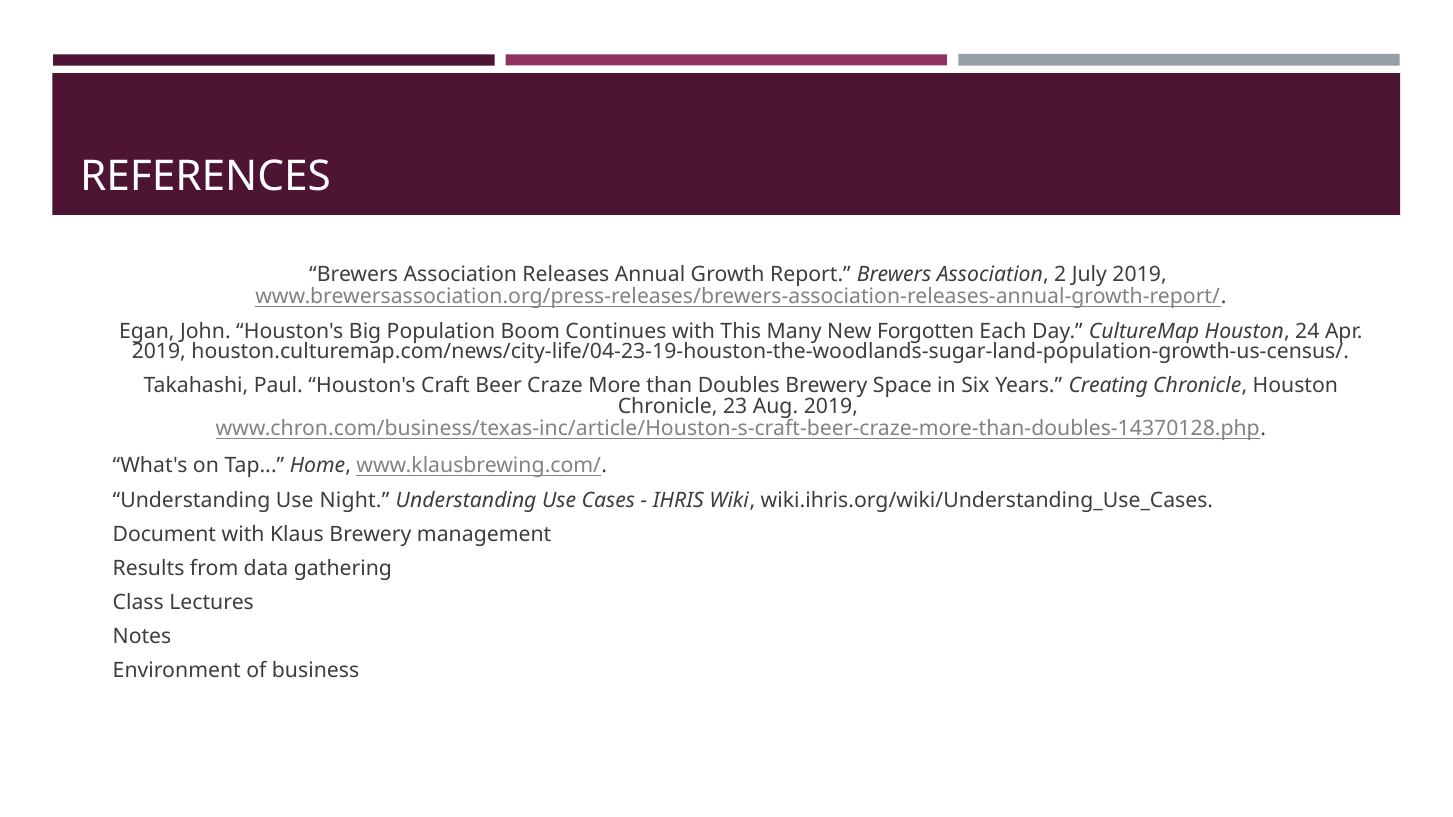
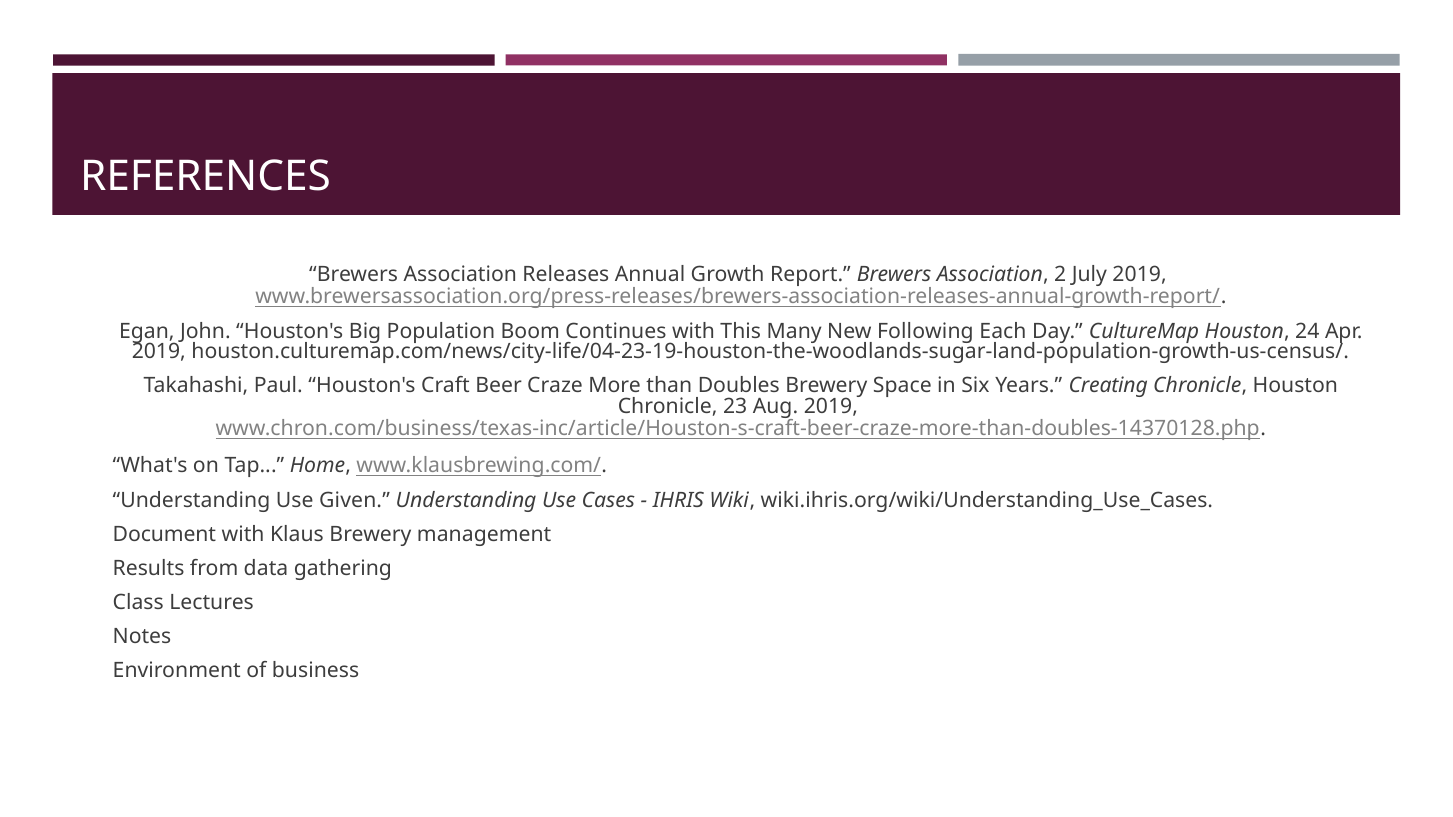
Forgotten: Forgotten -> Following (925, 332)
Night: Night -> Given (355, 500)
